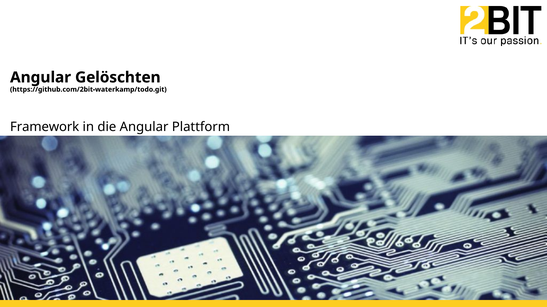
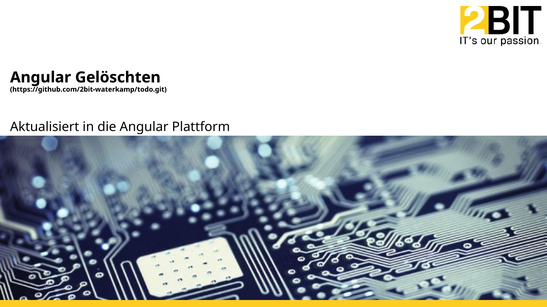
Framework: Framework -> Aktualisiert (45, 127)
